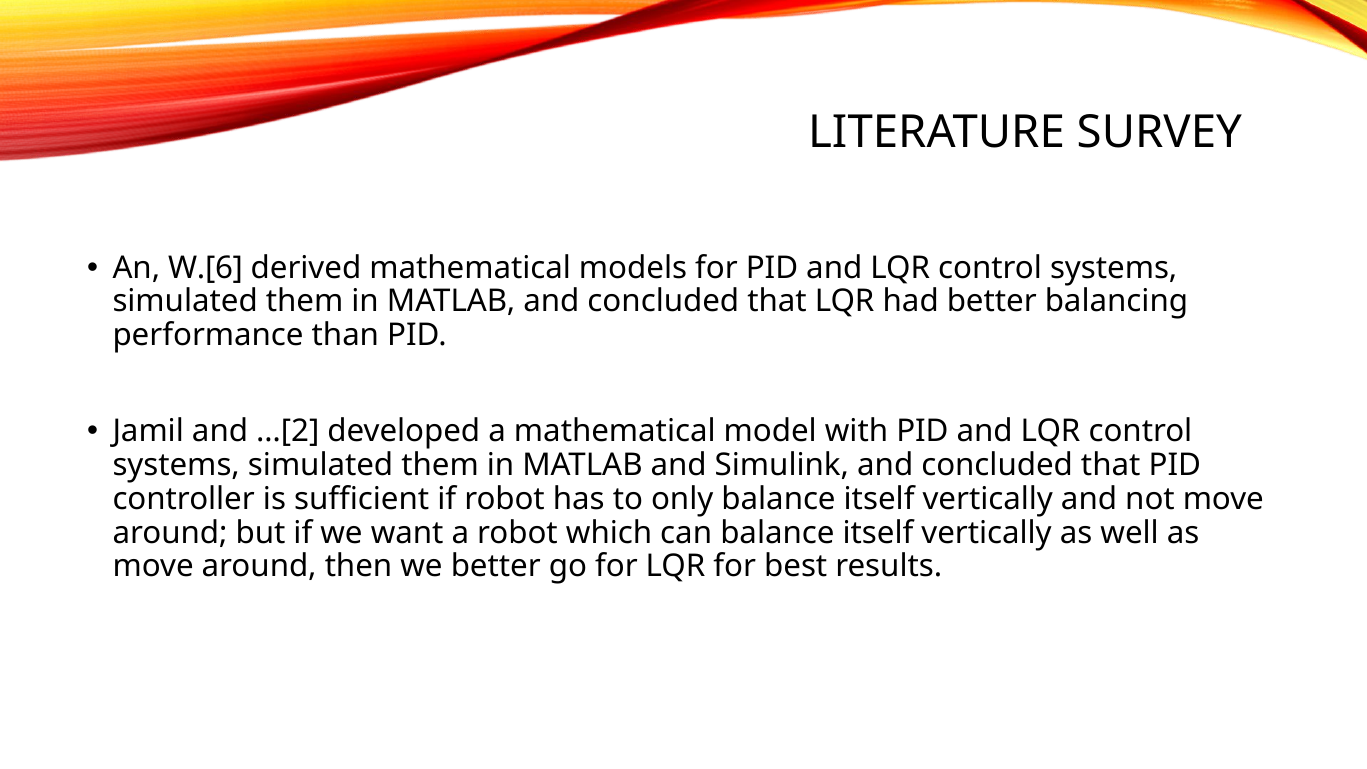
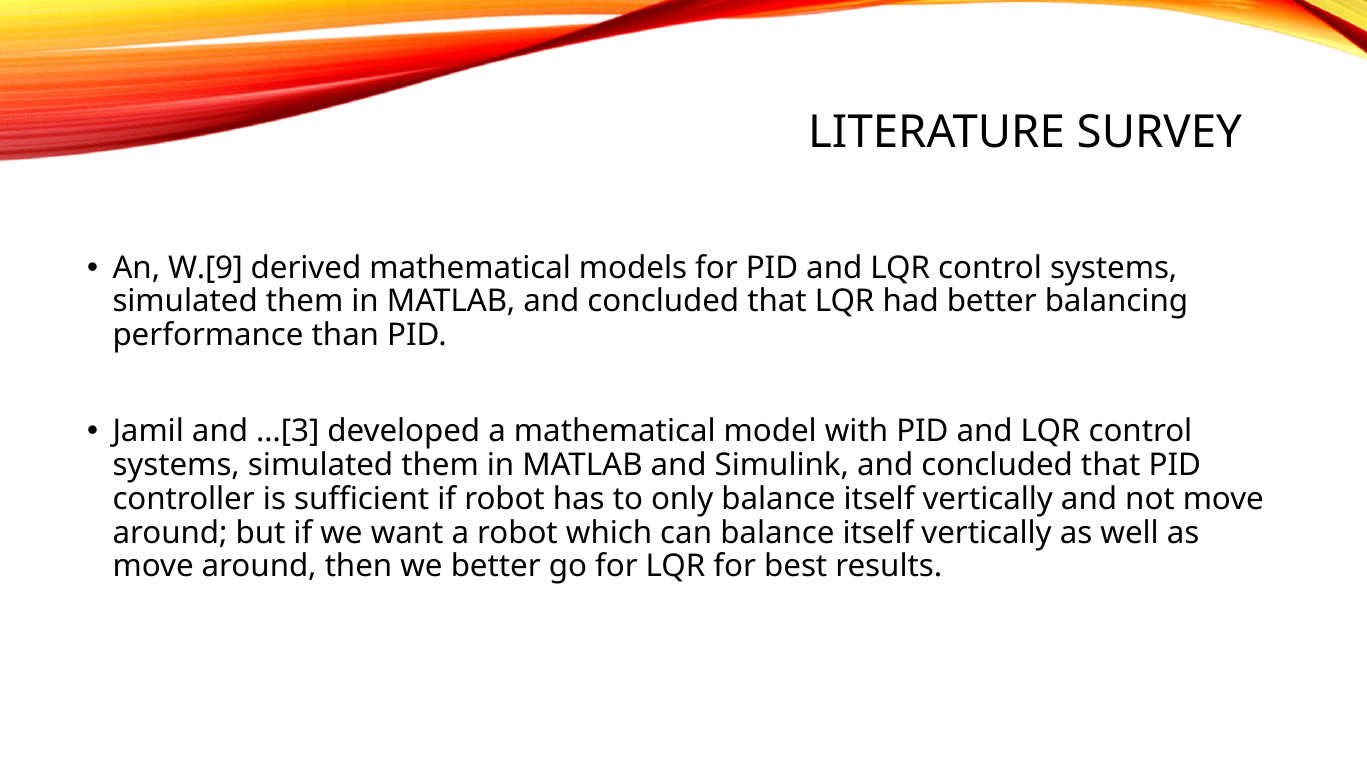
W.[6: W.[6 -> W.[9 (206, 268)
…[2: …[2 -> …[3 (288, 431)
